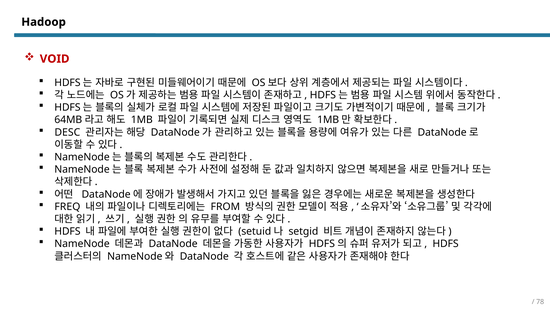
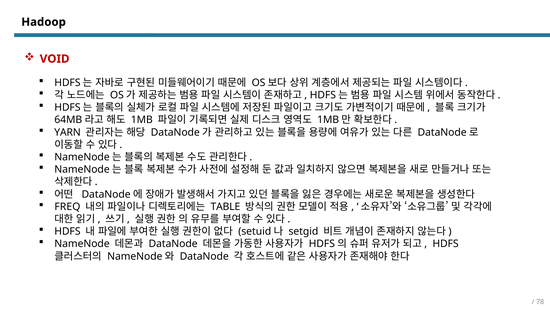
DESC: DESC -> YARN (67, 132)
FROM: FROM -> TABLE (225, 206)
